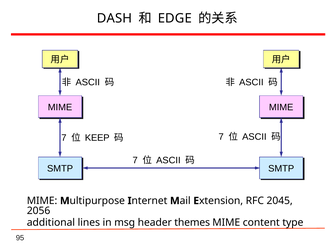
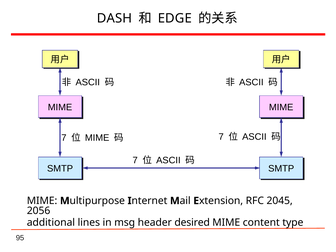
KEEP: KEEP -> MIME (97, 138)
themes: themes -> desired (192, 223)
